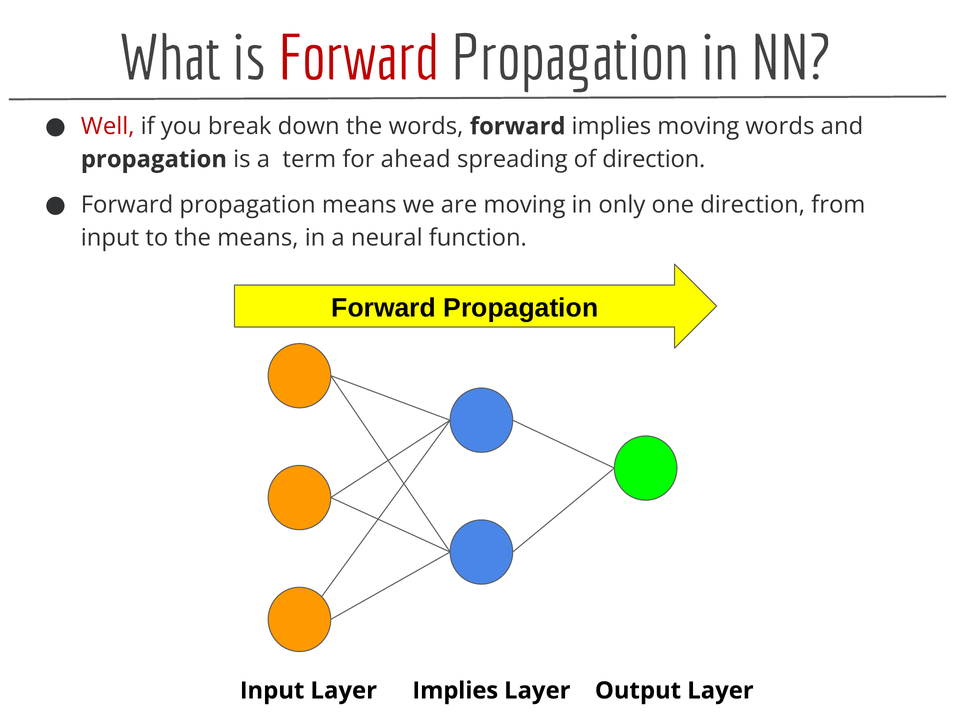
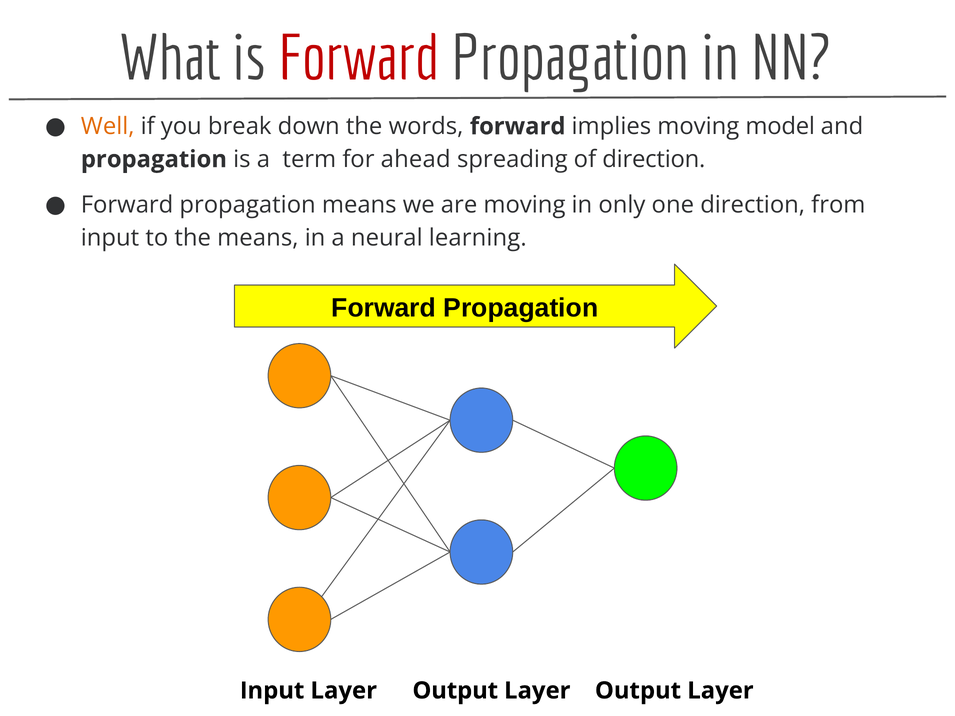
Well colour: red -> orange (108, 126)
moving words: words -> model (780, 126)
function: function -> learning (478, 238)
Input Layer Implies: Implies -> Output (455, 691)
